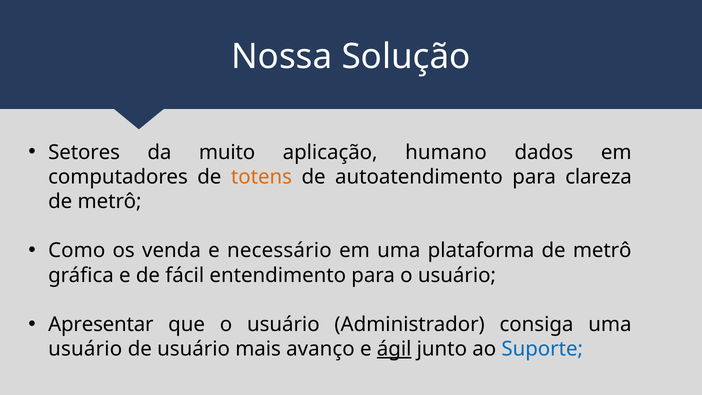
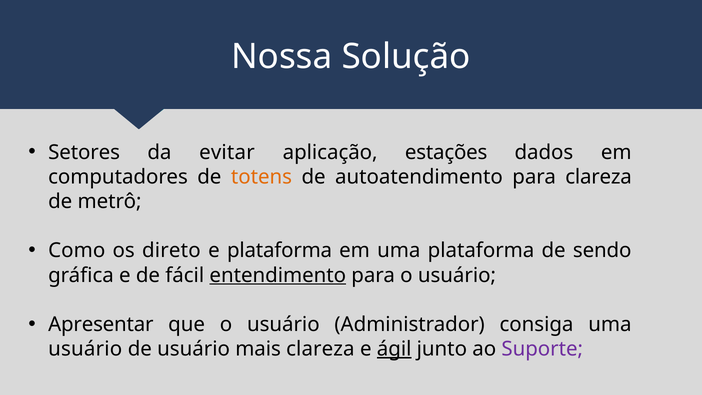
muito: muito -> evitar (227, 152)
humano: humano -> estações (446, 152)
venda: venda -> direto (171, 251)
e necessário: necessário -> plataforma (280, 251)
plataforma de metrô: metrô -> sendo (602, 251)
entendimento underline: none -> present (278, 275)
mais avanço: avanço -> clareza (320, 349)
Suporte colour: blue -> purple (542, 349)
